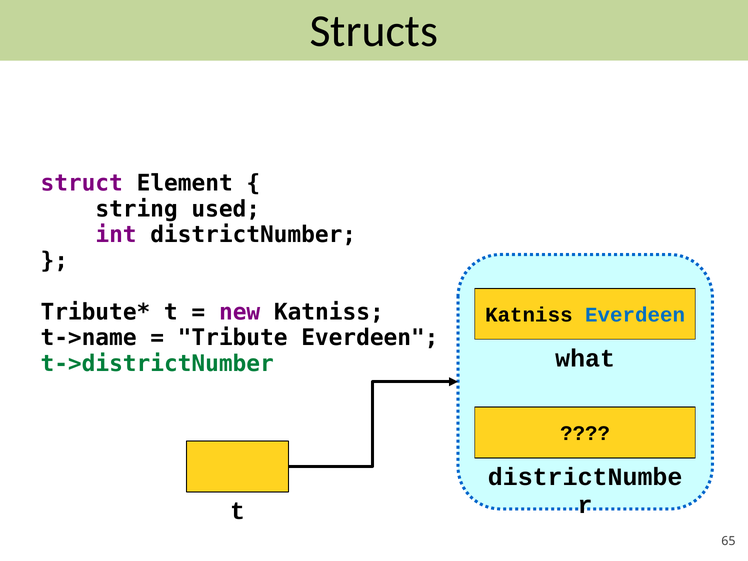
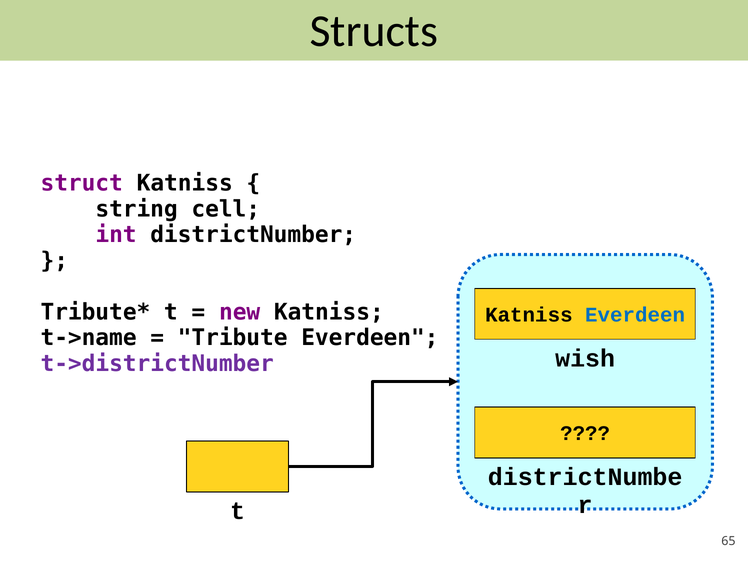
struct Element: Element -> Katniss (185, 183)
used: used -> cell (226, 209)
what: what -> wish (585, 358)
t->districtNumber colour: green -> purple (157, 364)
